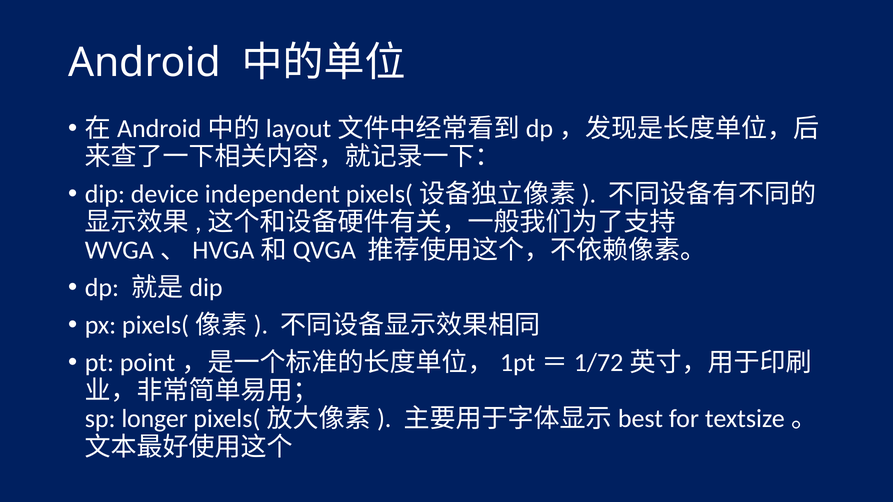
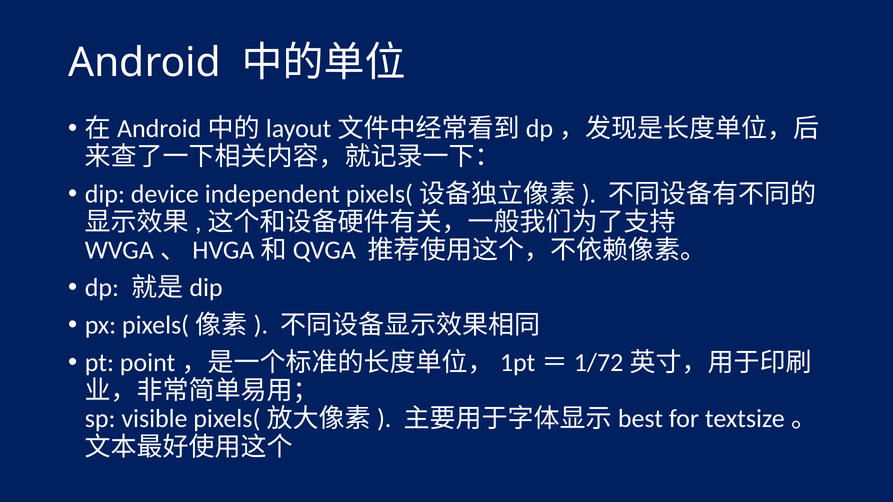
longer: longer -> visible (154, 419)
